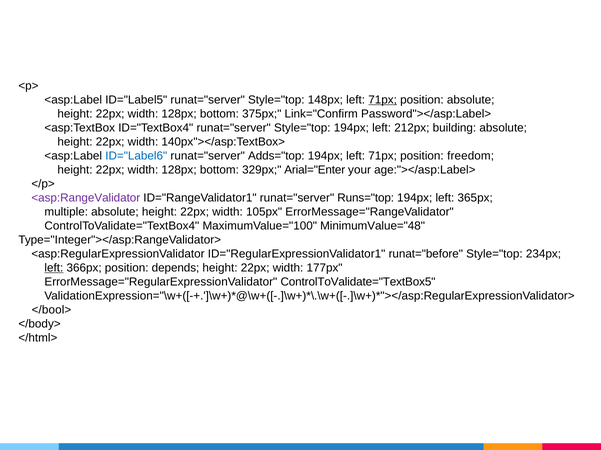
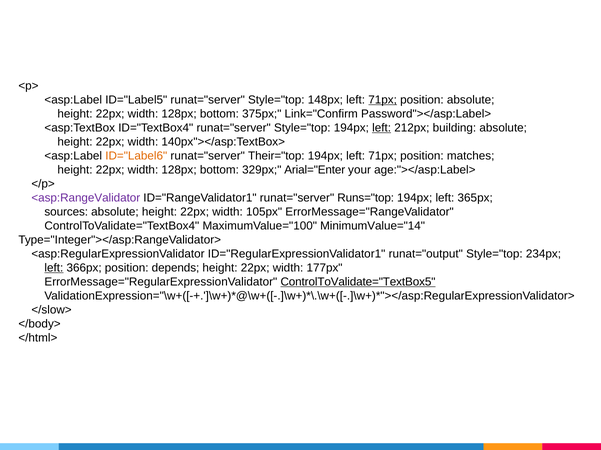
left underline: none -> present (382, 128)
ID="Label6 colour: blue -> orange (136, 156)
Adds="top: Adds="top -> Their="top (276, 156)
freedom: freedom -> matches (471, 156)
multiple: multiple -> sources (66, 212)
MinimumValue="48: MinimumValue="48 -> MinimumValue="14 (373, 226)
runat="before: runat="before -> runat="output (426, 254)
ControlToValidate="TextBox5 underline: none -> present (358, 282)
</bool>: </bool> -> </slow> (52, 310)
